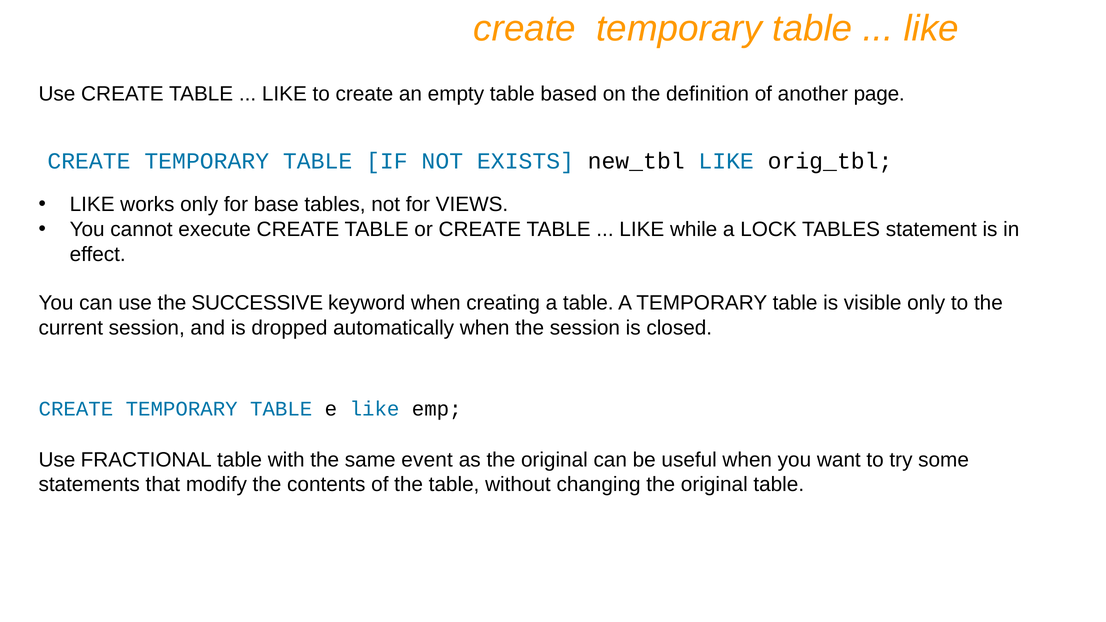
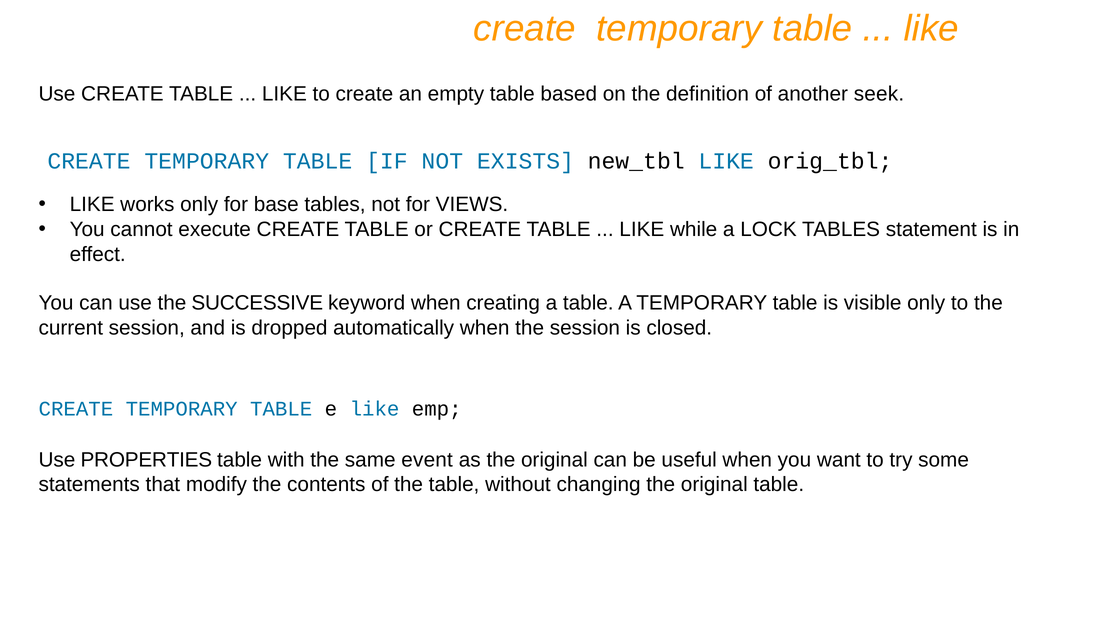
page: page -> seek (879, 94)
FRACTIONAL: FRACTIONAL -> PROPERTIES (146, 460)
